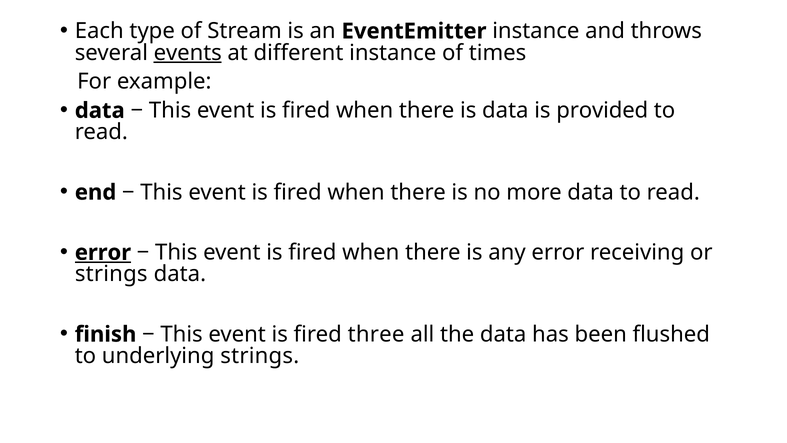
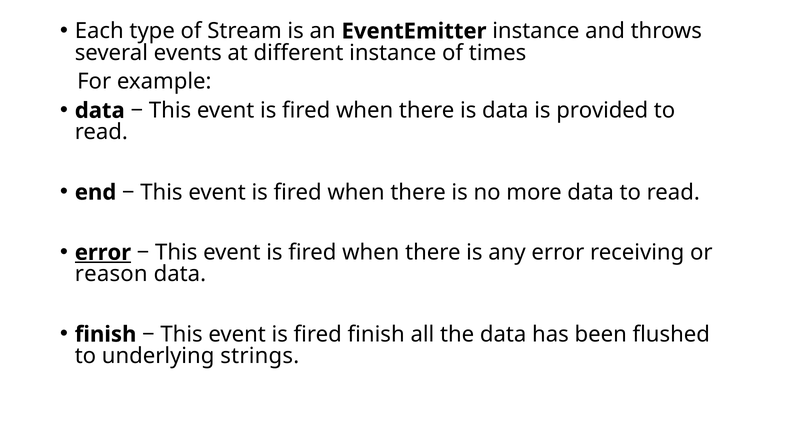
events underline: present -> none (188, 53)
strings: strings -> reason (111, 274)
fired three: three -> finish (376, 334)
